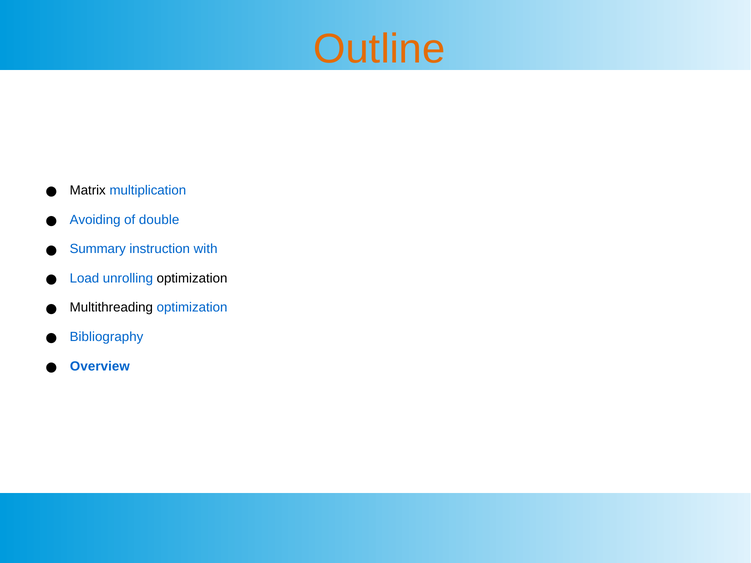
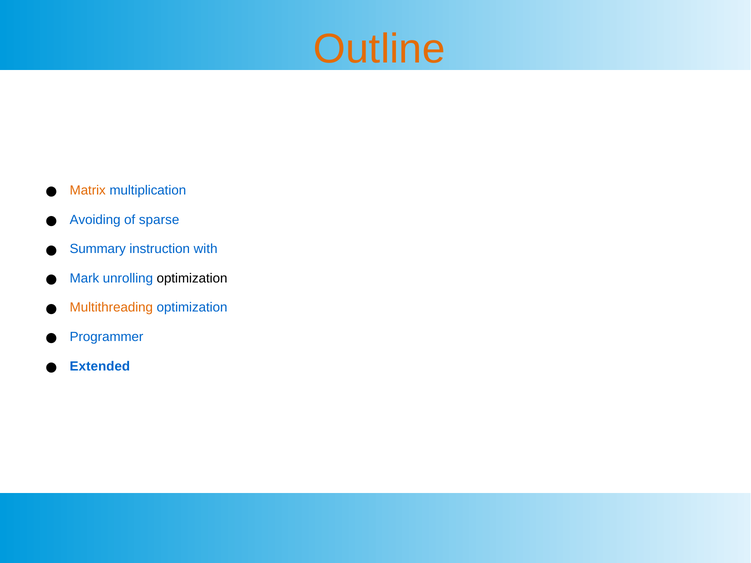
Matrix colour: black -> orange (88, 190)
double: double -> sparse (159, 220)
Load: Load -> Mark (84, 278)
Multithreading colour: black -> orange (111, 308)
Bibliography: Bibliography -> Programmer (107, 337)
Overview: Overview -> Extended (100, 366)
